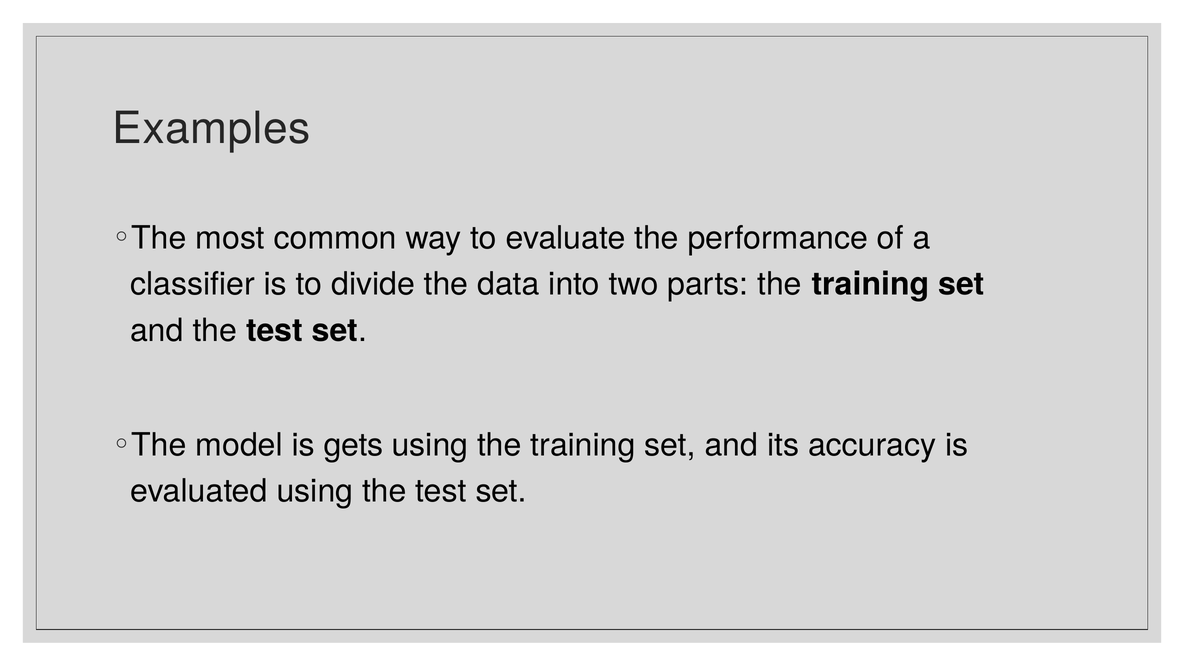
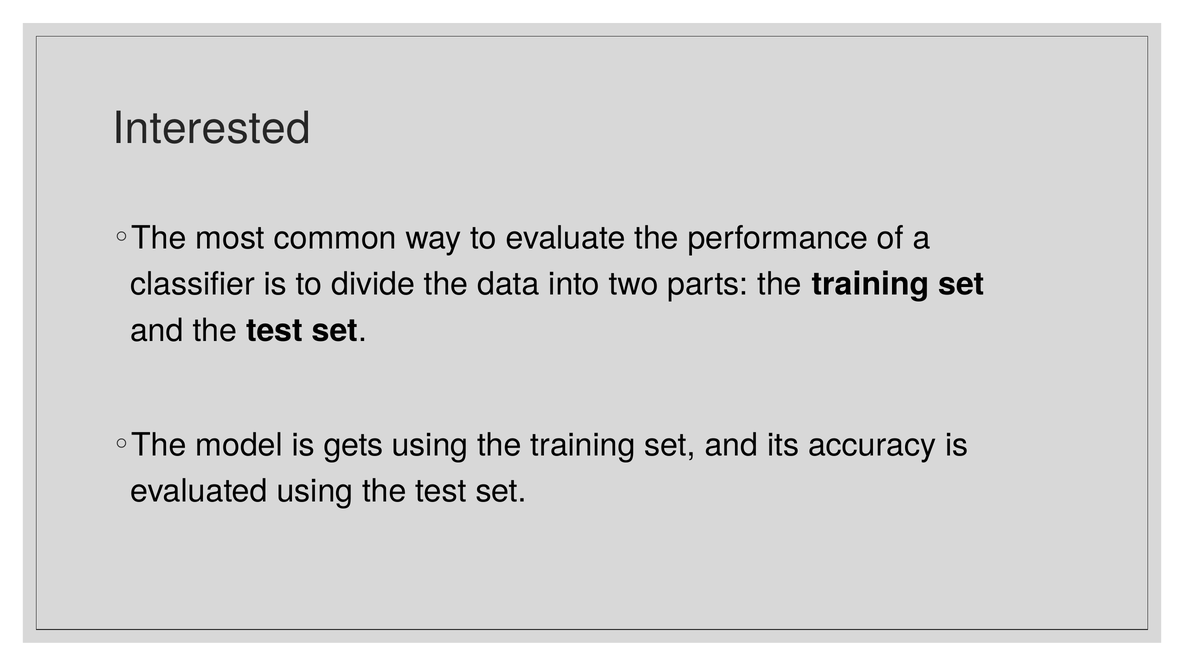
Examples: Examples -> Interested (212, 129)
